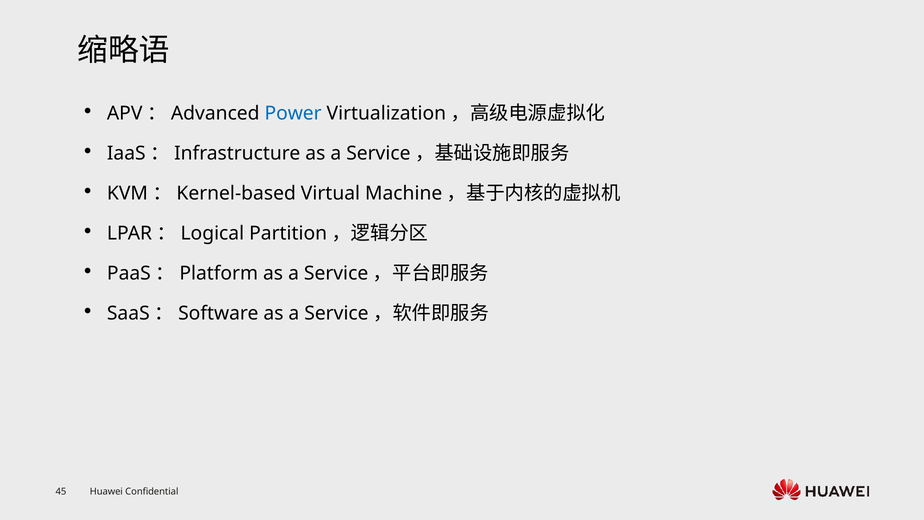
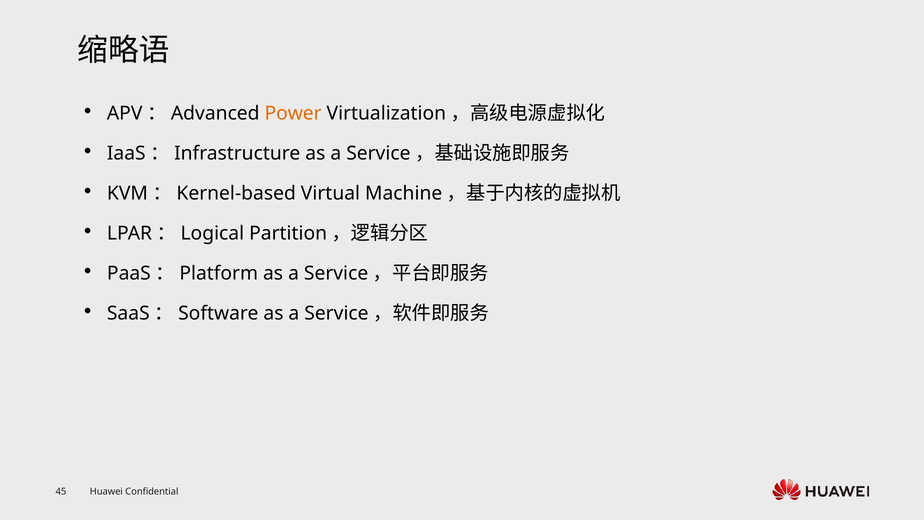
Power colour: blue -> orange (293, 113)
